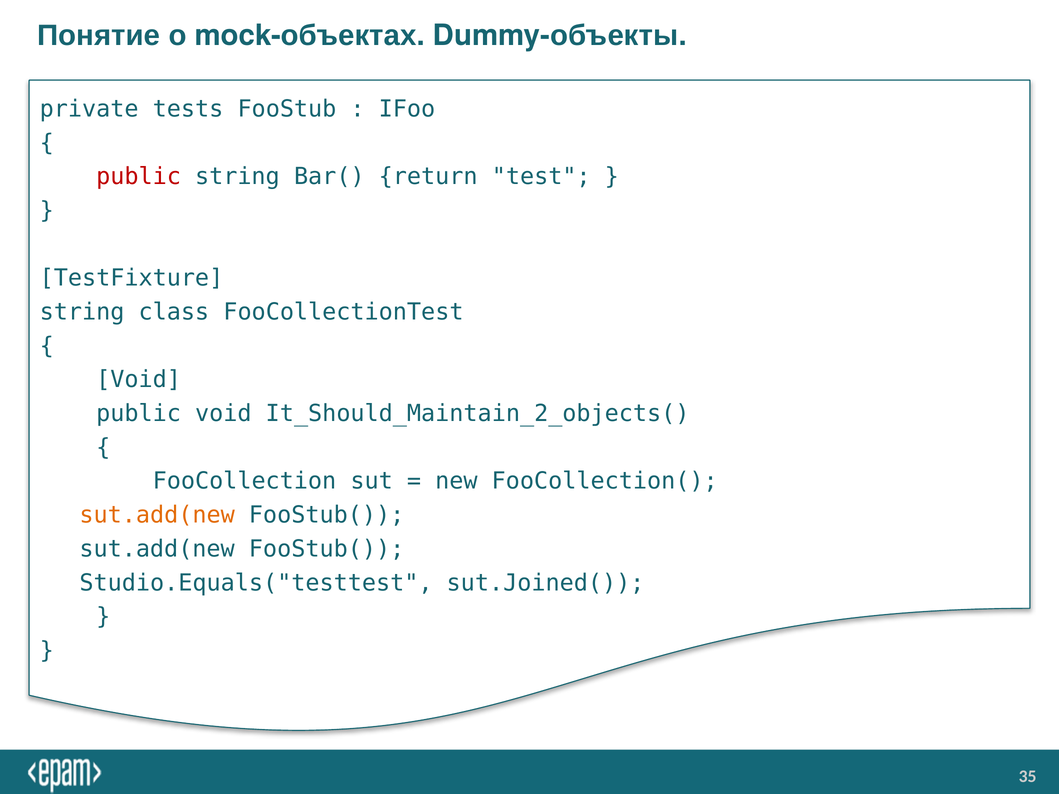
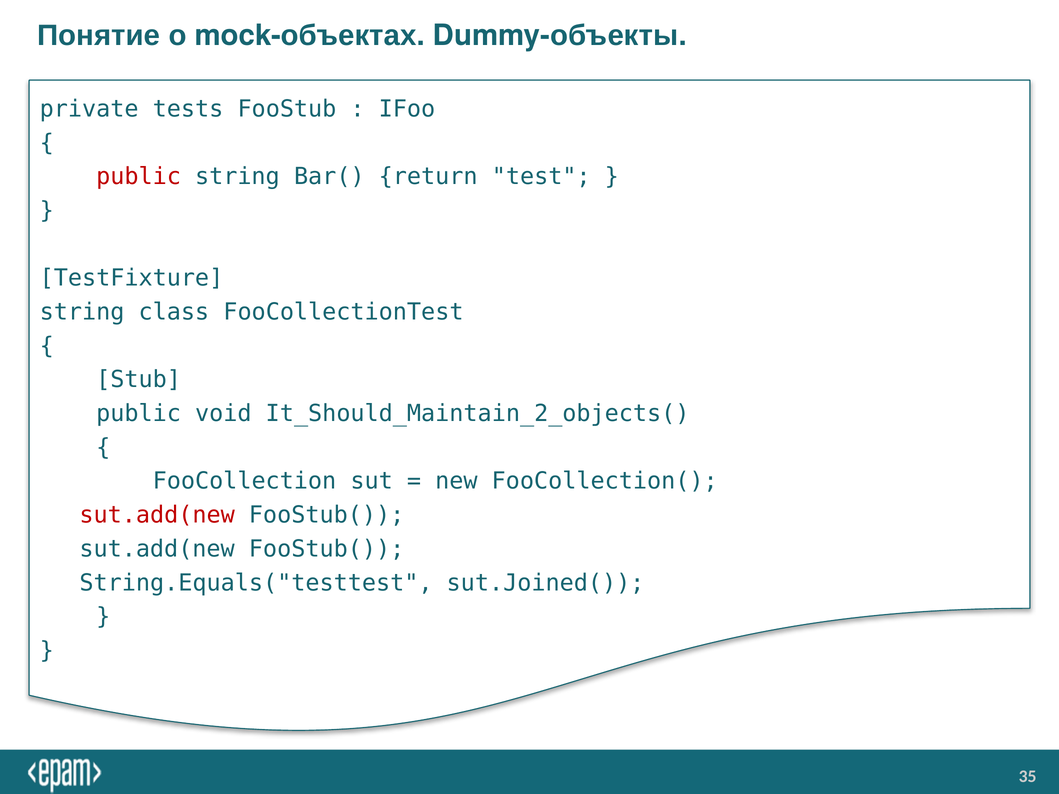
Void: Void -> Stub (139, 380)
sut.add(new colour: orange -> red (157, 515)
Studio.Equals("testtest: Studio.Equals("testtest -> String.Equals("testtest (256, 583)
